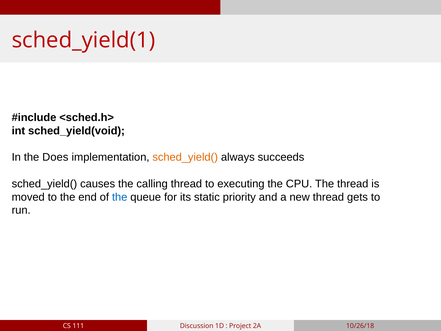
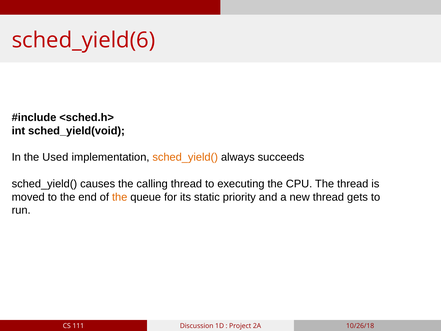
sched_yield(1: sched_yield(1 -> sched_yield(6 (84, 40)
Does: Does -> Used (55, 157)
the colour: blue -> orange (120, 197)
